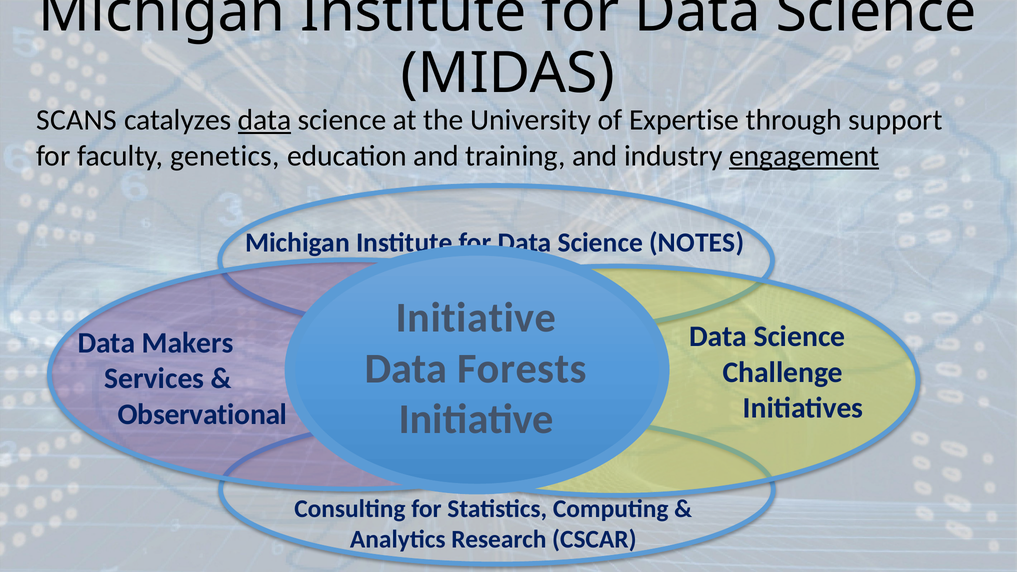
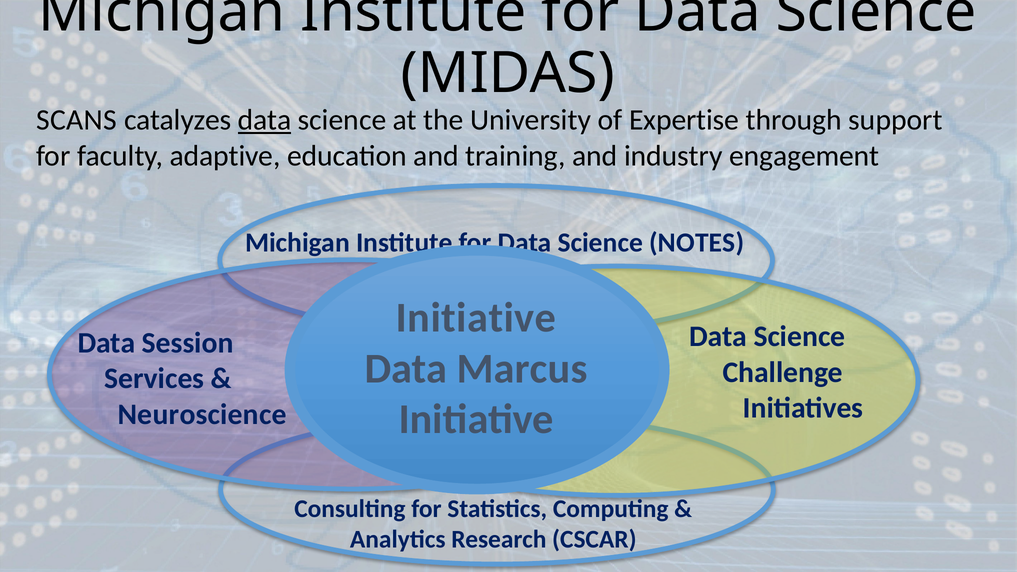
genetics: genetics -> adaptive (225, 156)
engagement underline: present -> none (804, 156)
Makers: Makers -> Session (188, 343)
Forests: Forests -> Marcus (522, 369)
Observational: Observational -> Neuroscience (202, 414)
